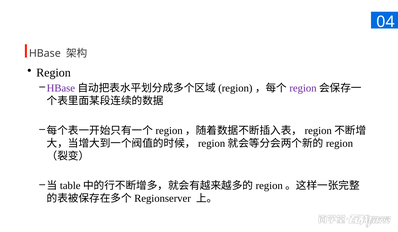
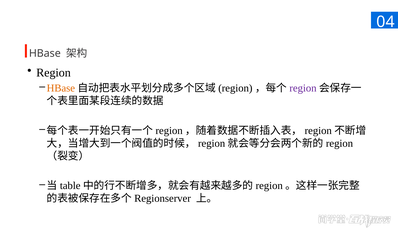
HBase colour: purple -> orange (61, 88)
